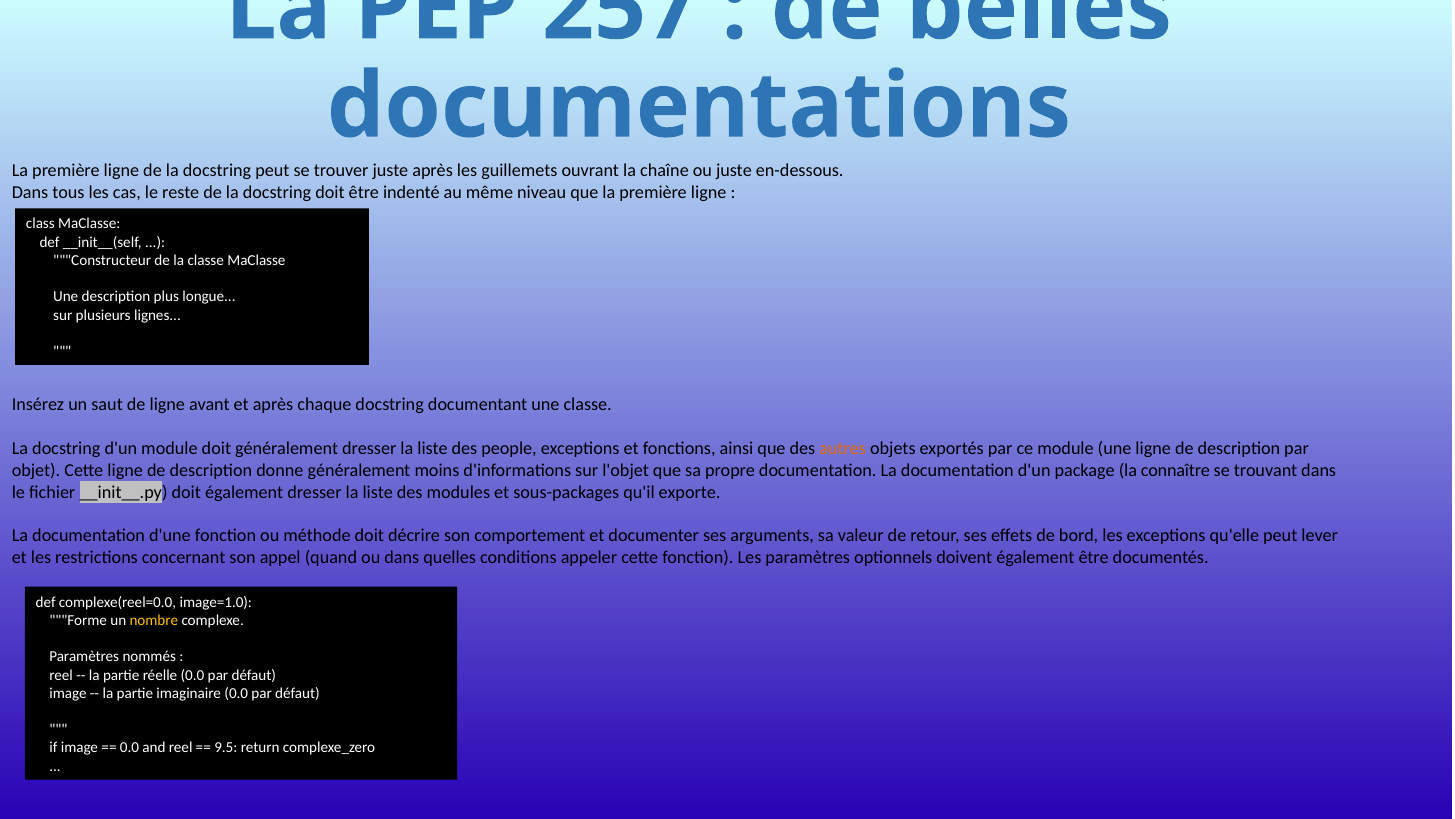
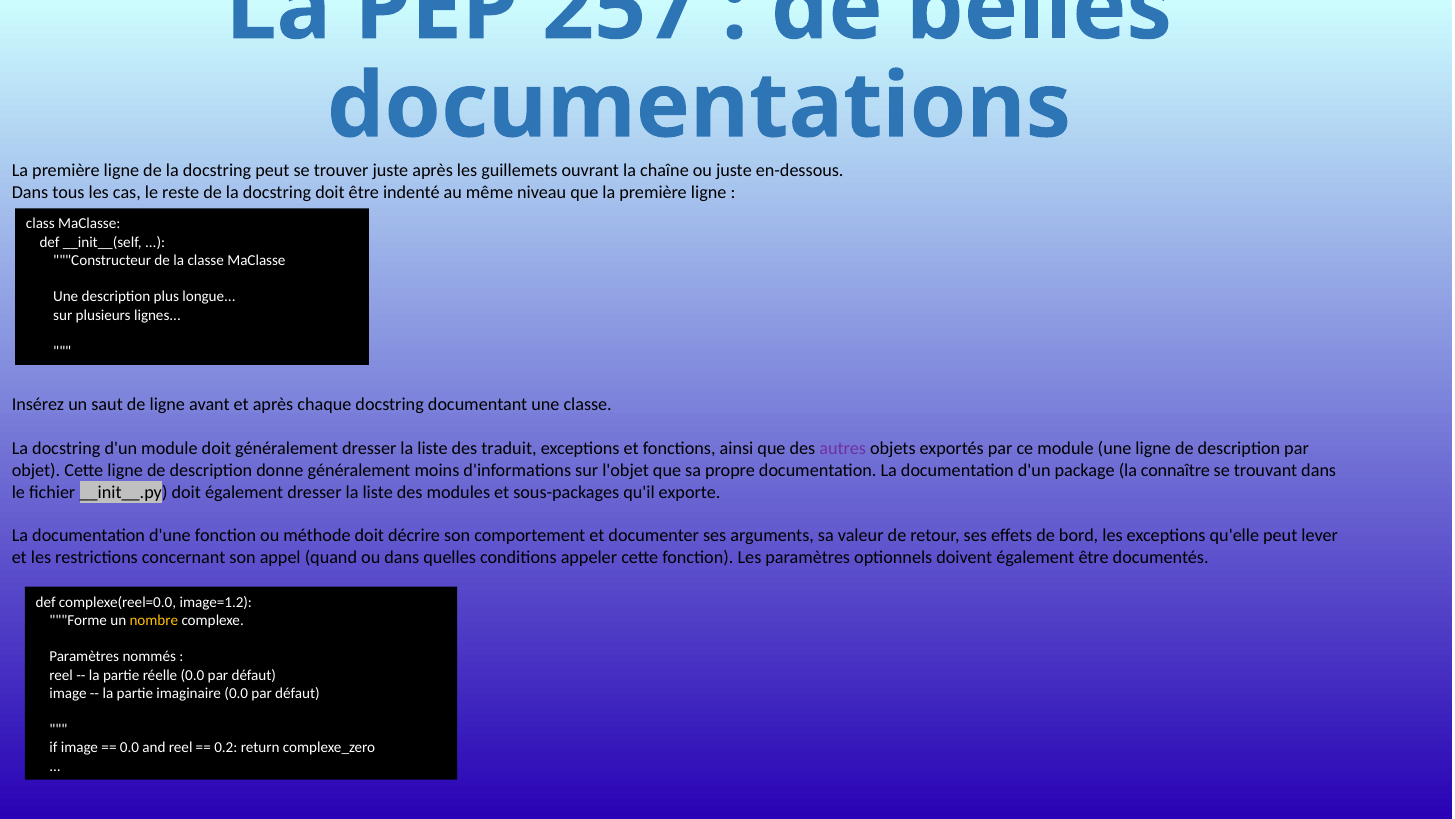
people: people -> traduit (509, 448)
autres colour: orange -> purple (843, 448)
image=1.0: image=1.0 -> image=1.2 (216, 602)
9.5: 9.5 -> 0.2 (226, 747)
